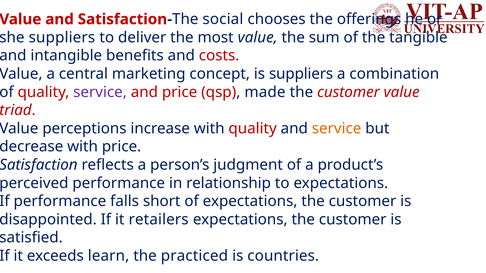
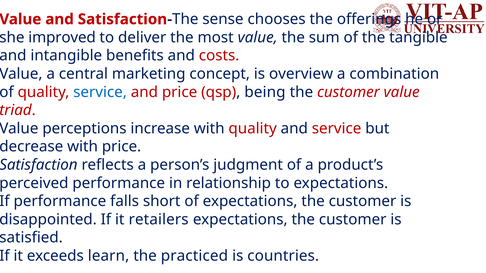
social: social -> sense (223, 19)
suppliers: suppliers -> improved (62, 38)
is suppliers: suppliers -> overview (301, 74)
service colour: purple -> blue (100, 92)
made: made -> being (265, 92)
service colour: orange -> red (337, 129)
